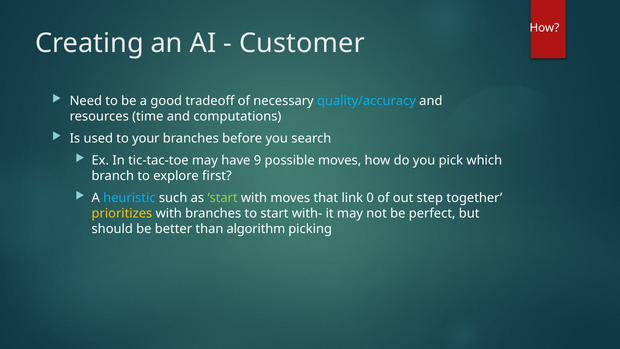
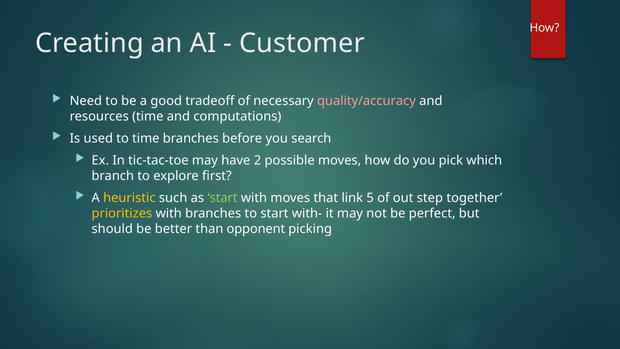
quality/accuracy colour: light blue -> pink (367, 101)
to your: your -> time (146, 138)
9: 9 -> 2 (258, 160)
heuristic colour: light blue -> yellow (129, 198)
0: 0 -> 5 (370, 198)
algorithm: algorithm -> opponent (256, 229)
